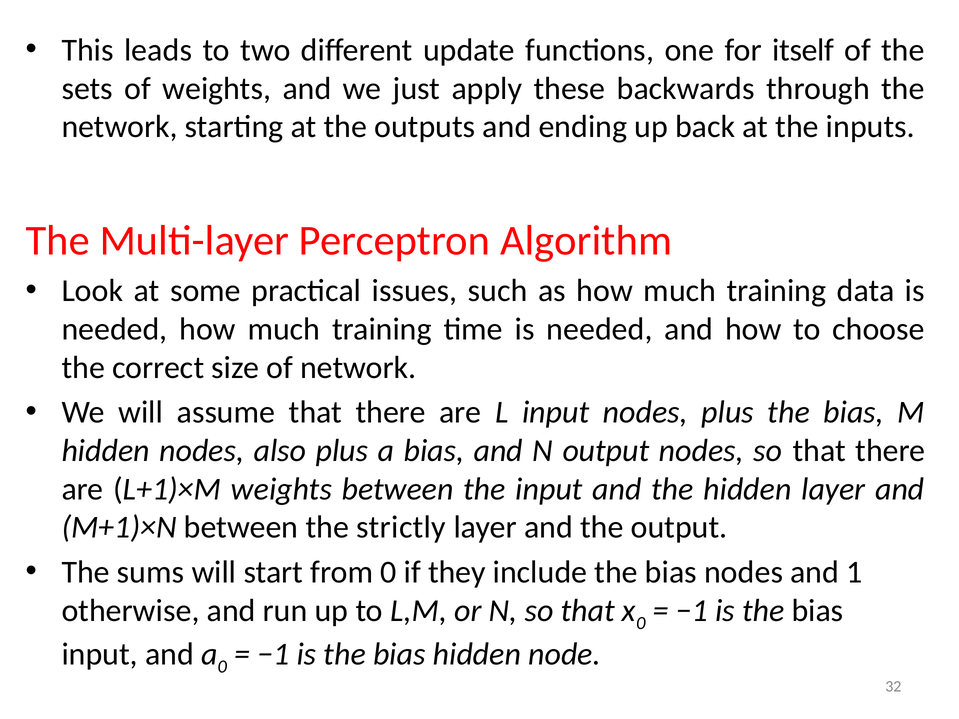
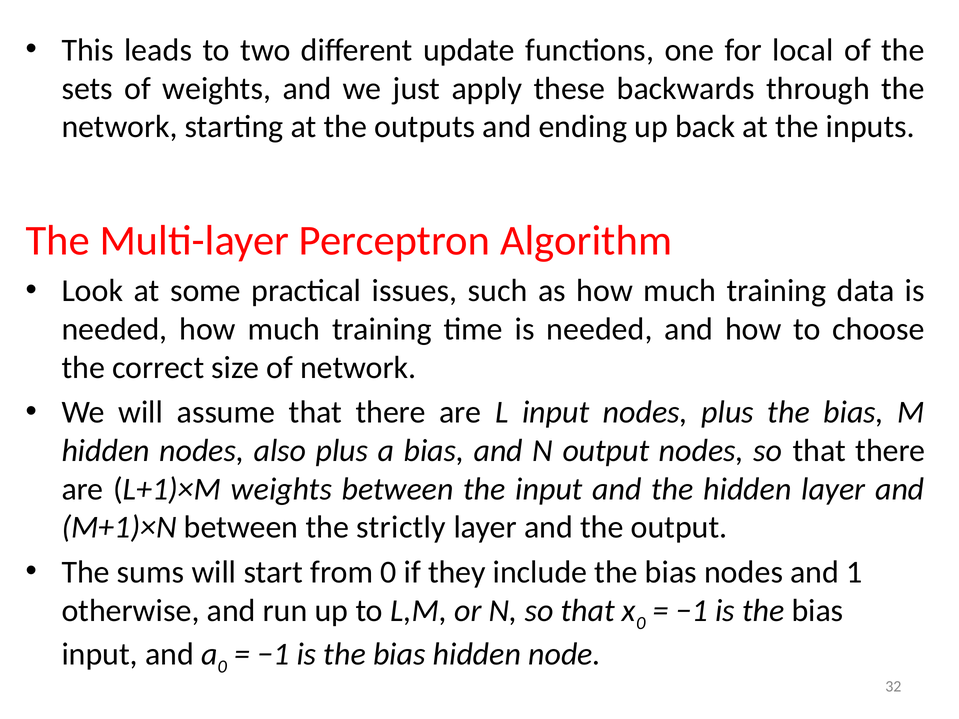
itself: itself -> local (803, 50)
